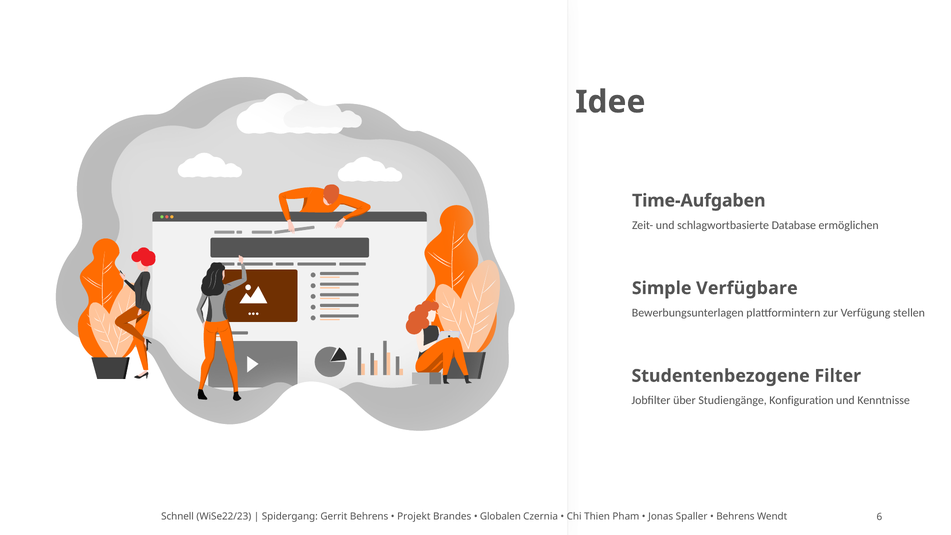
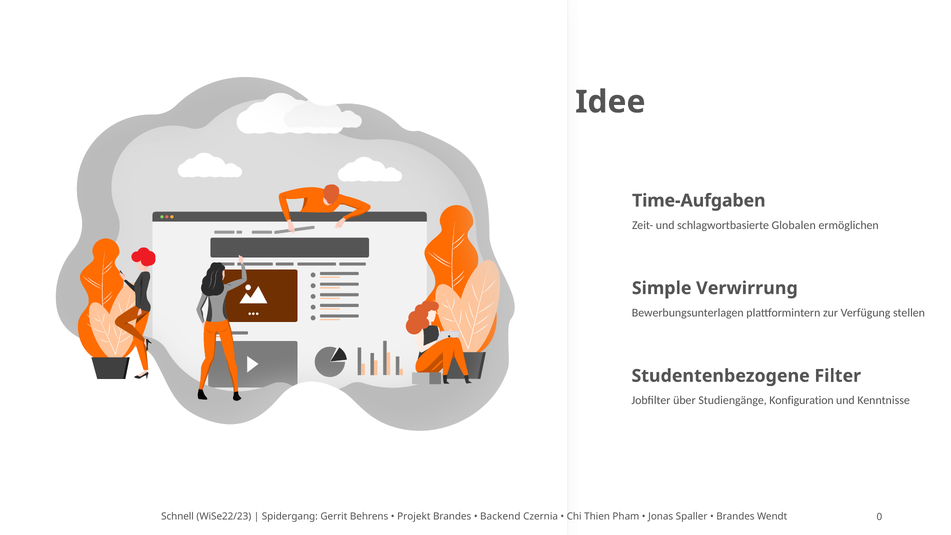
Database: Database -> Globalen (794, 225)
Verfügbare: Verfügbare -> Verwirrung (747, 288)
Globalen: Globalen -> Backend (500, 517)
Behrens: Behrens -> Brandes (735, 517)
6: 6 -> 0 (879, 517)
